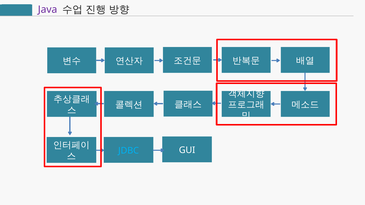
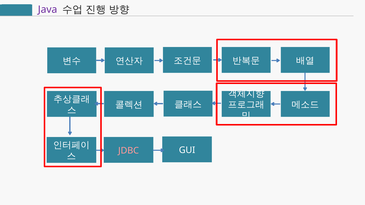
JDBC colour: light blue -> pink (129, 151)
